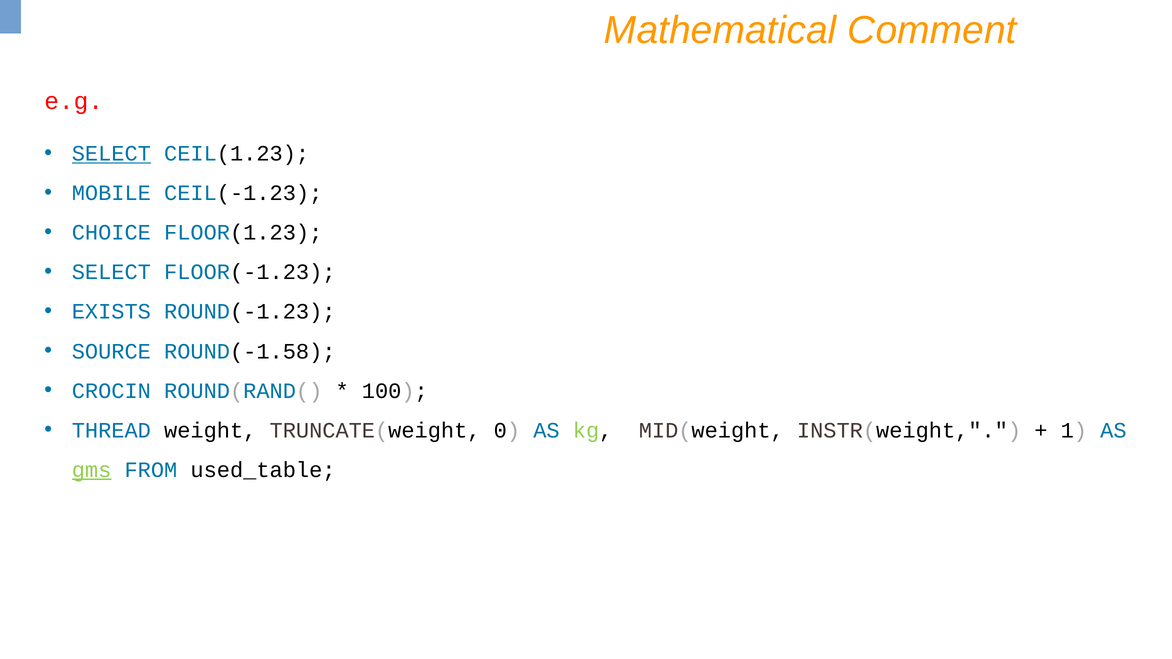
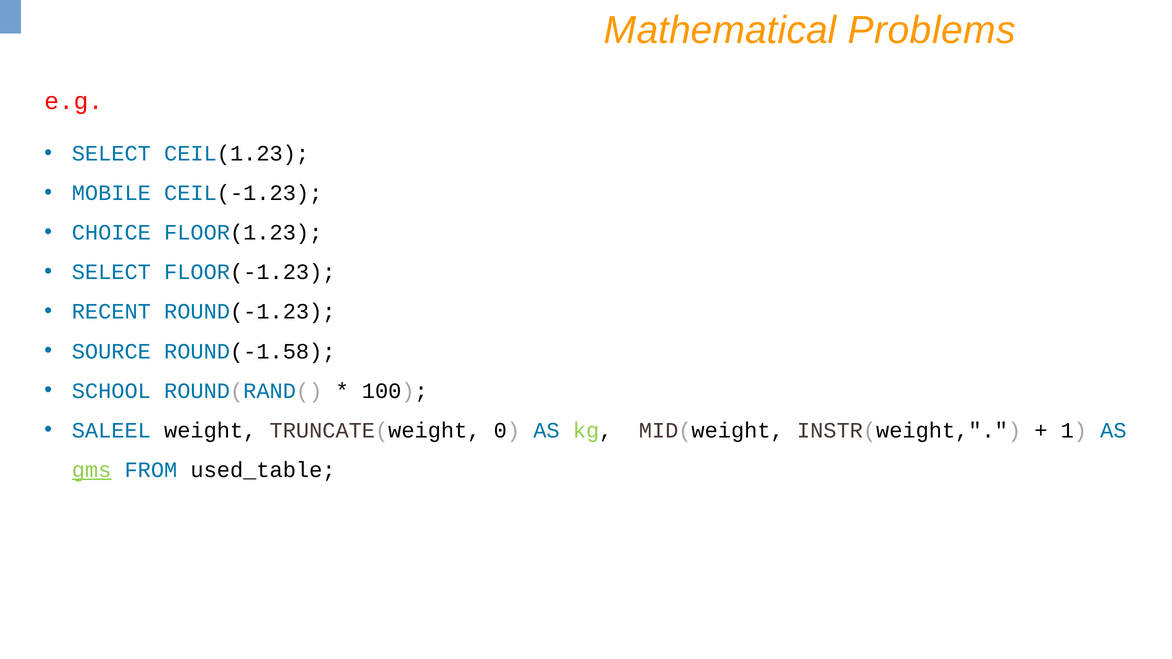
Comment: Comment -> Problems (932, 31)
SELECT underline: present -> none (111, 154)
EXISTS: EXISTS -> RECENT (111, 312)
CROCIN: CROCIN -> SCHOOL (111, 391)
THREAD: THREAD -> SALEEL (111, 431)
